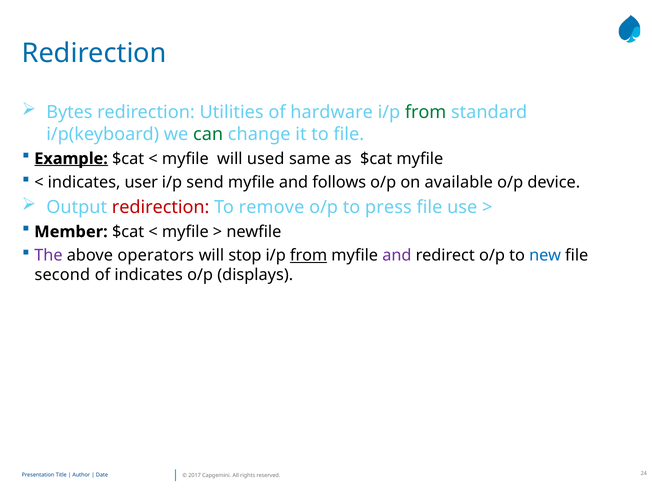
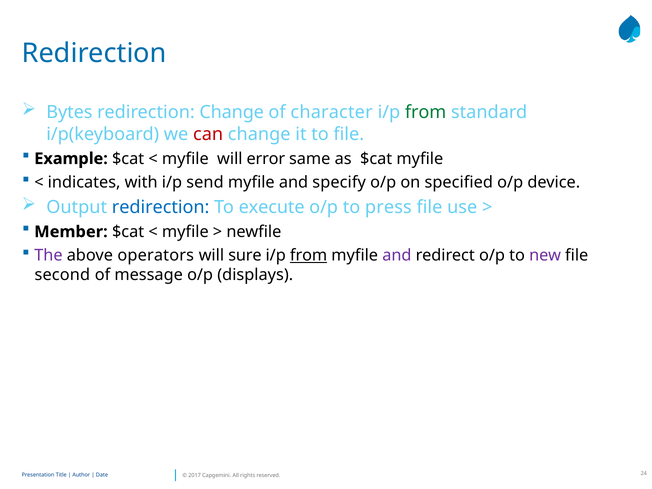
redirection Utilities: Utilities -> Change (232, 112)
hardware: hardware -> character (332, 112)
can colour: green -> red (208, 134)
Example underline: present -> none (71, 159)
used: used -> error (266, 159)
user: user -> with (141, 182)
follows: follows -> specify (339, 182)
available: available -> specified (459, 182)
redirection colour: red -> blue (161, 207)
remove: remove -> execute (272, 207)
stop: stop -> sure (245, 255)
new colour: blue -> purple (545, 255)
of indicates: indicates -> message (149, 275)
